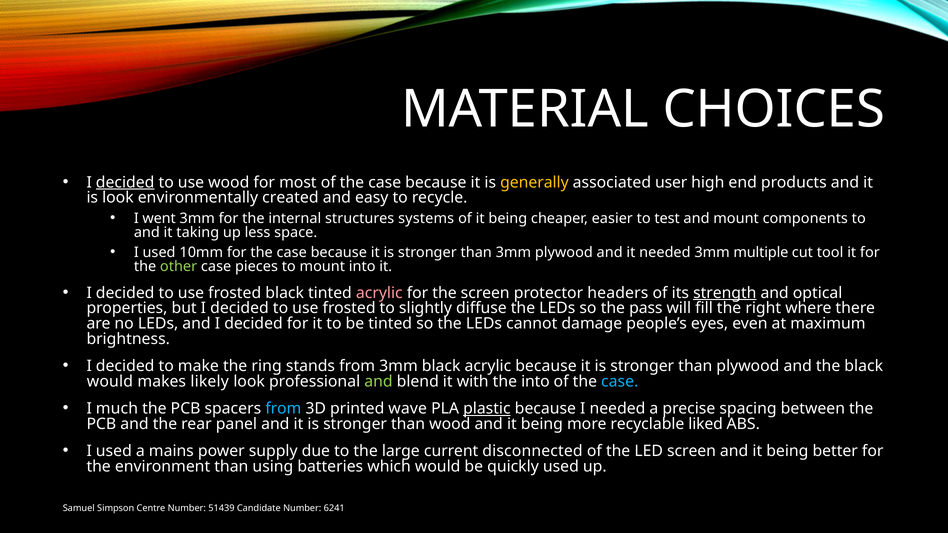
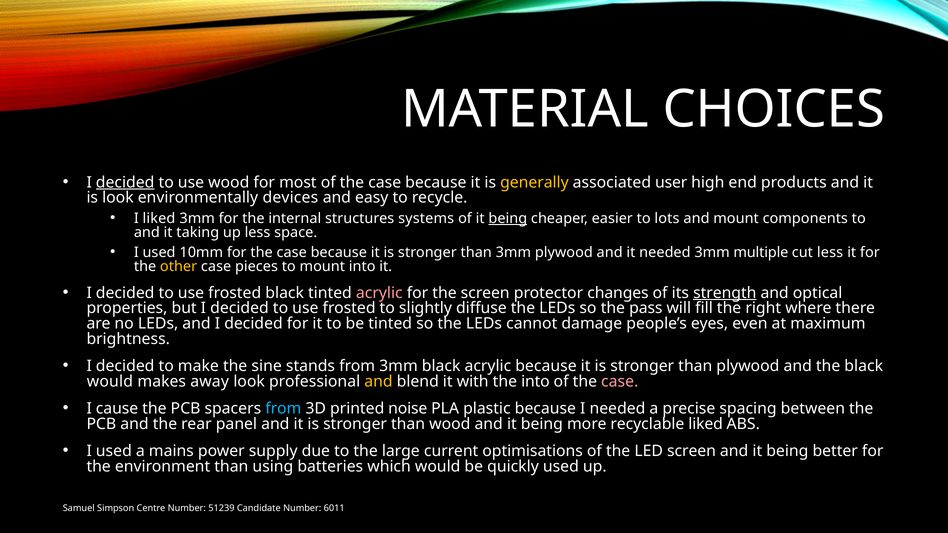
created: created -> devices (290, 198)
I went: went -> liked (159, 218)
being underline: none -> present (508, 218)
test: test -> lots (667, 218)
cut tool: tool -> less (830, 252)
other colour: light green -> yellow (179, 267)
headers: headers -> changes (618, 293)
ring: ring -> sine (267, 366)
likely: likely -> away (210, 382)
and colour: light green -> yellow (378, 382)
case colour: light blue -> pink (620, 382)
much: much -> cause (117, 409)
wave: wave -> noise (408, 409)
plastic underline: present -> none (487, 409)
disconnected: disconnected -> optimisations (533, 451)
51439: 51439 -> 51239 (221, 508)
6241: 6241 -> 6011 (334, 508)
